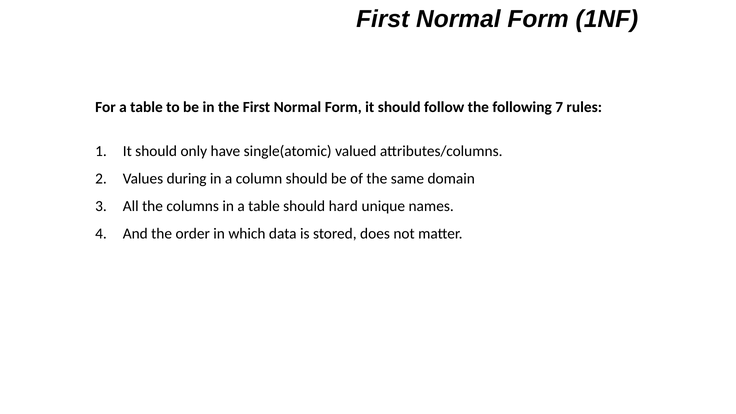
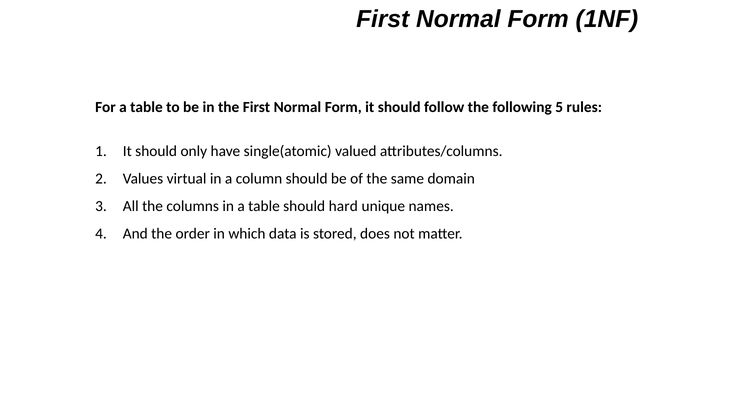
7: 7 -> 5 (559, 107)
during: during -> virtual (187, 179)
